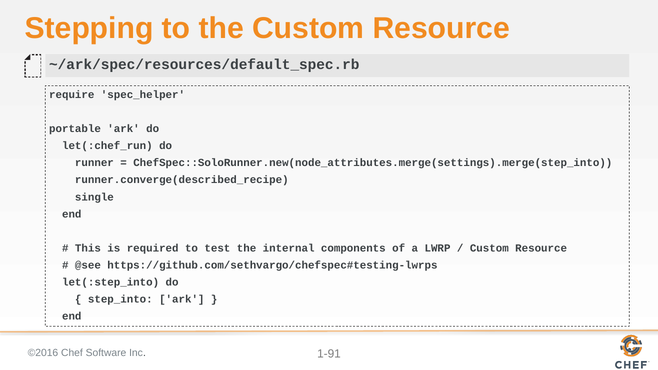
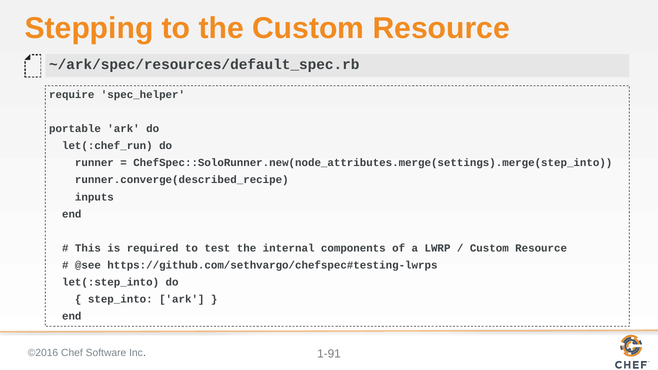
single: single -> inputs (94, 197)
